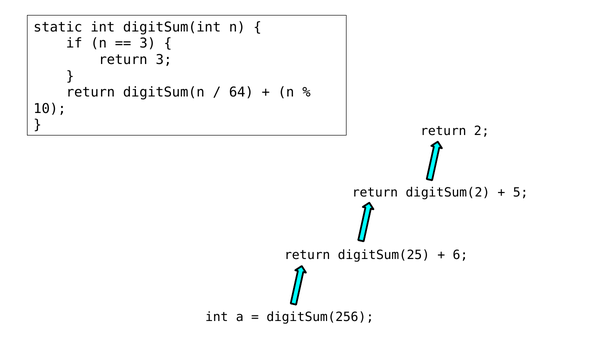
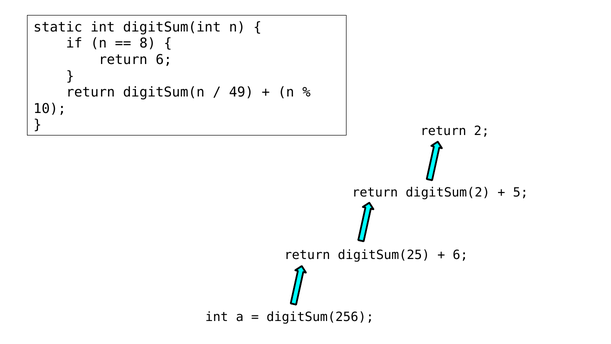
3: 3 -> 8 (148, 43)
return 3: 3 -> 6 (164, 60)
64: 64 -> 49 (241, 92)
